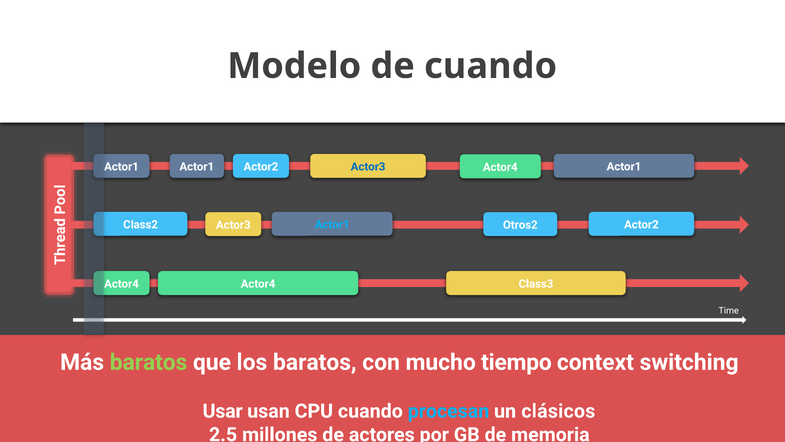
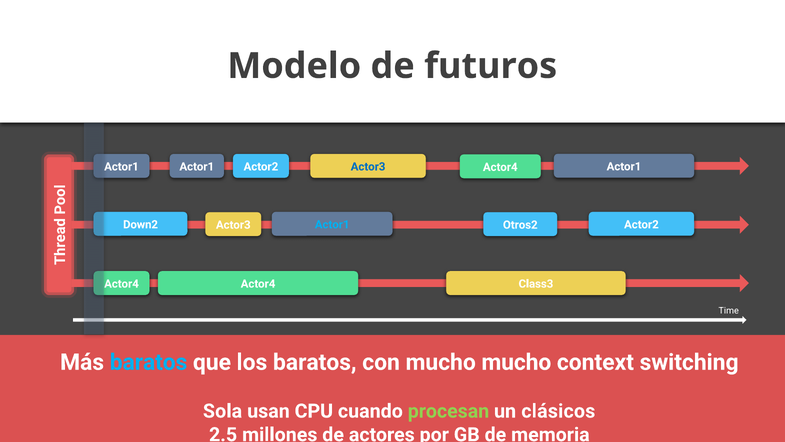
de cuando: cuando -> futuros (491, 66)
Class2: Class2 -> Down2 (141, 224)
baratos colour: light green -> light blue (149, 362)
mucho tiempo: tiempo -> mucho (516, 362)
Usar: Usar -> Sola (223, 411)
procesan colour: light blue -> light green (448, 411)
